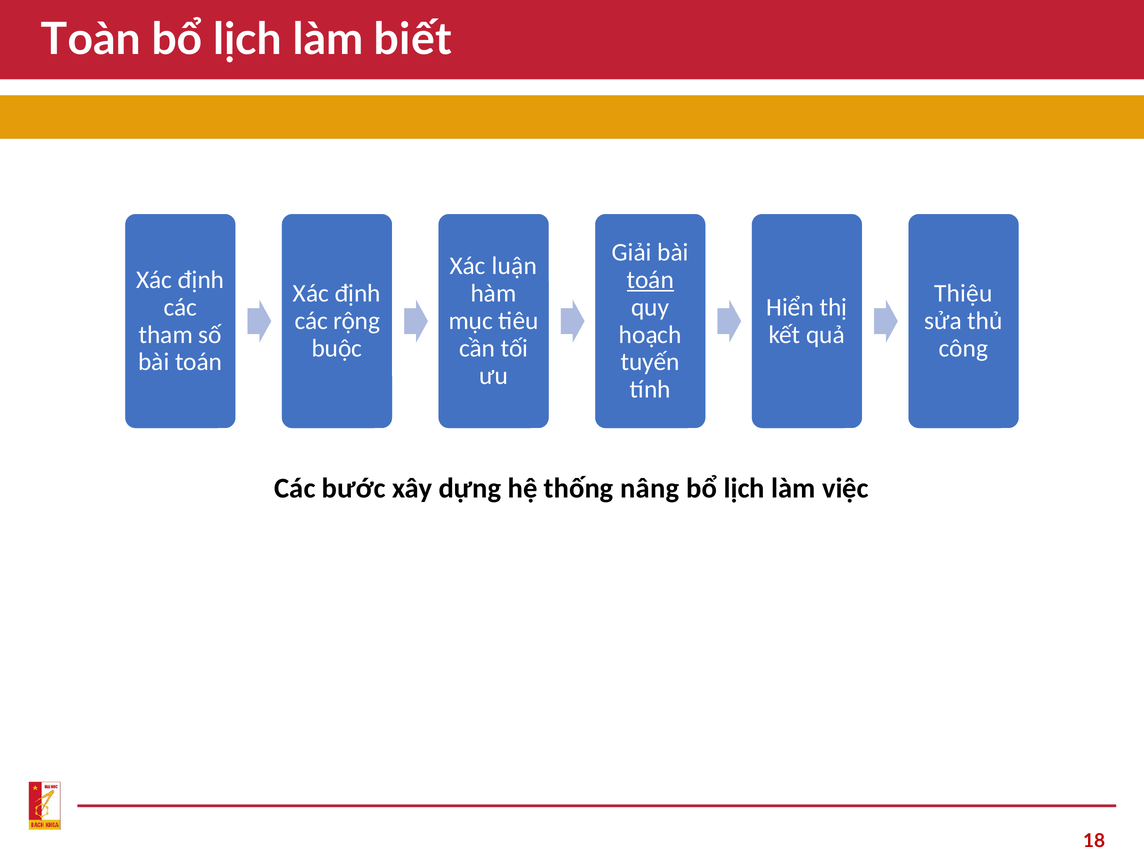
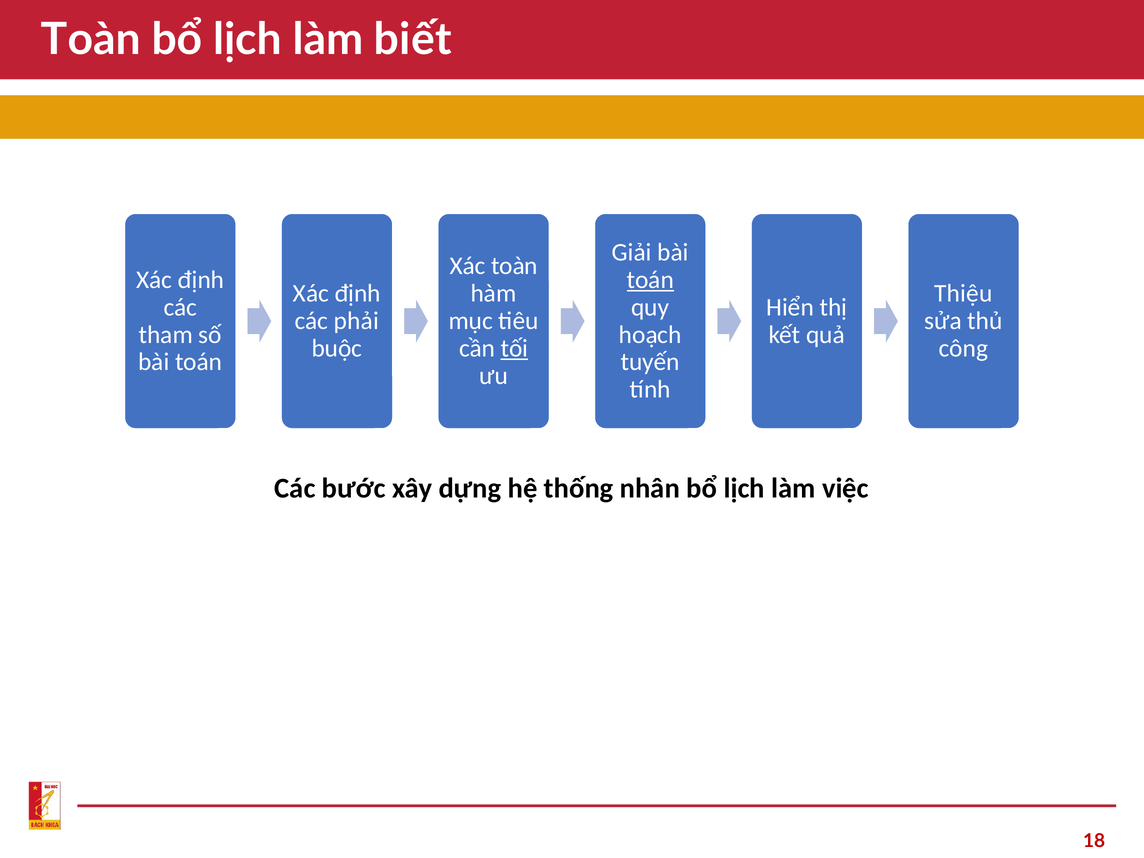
Xác luận: luận -> toàn (514, 266)
rộng: rộng -> phải (356, 321)
tối underline: none -> present (514, 348)
nâng: nâng -> nhân (650, 488)
